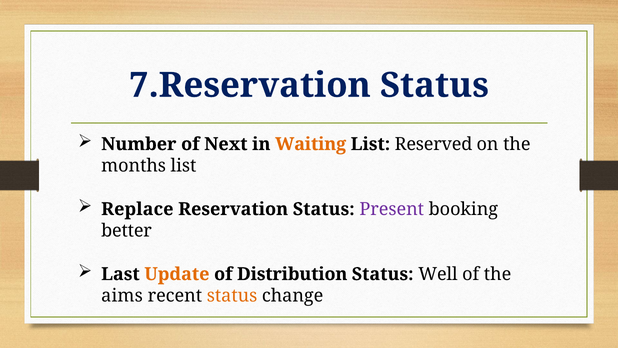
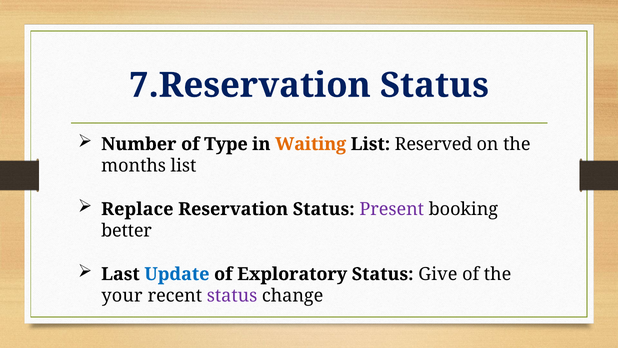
Next: Next -> Type (226, 144)
Update colour: orange -> blue (177, 274)
Distribution: Distribution -> Exploratory (292, 274)
Well: Well -> Give (438, 274)
aims: aims -> your (122, 296)
status colour: orange -> purple (232, 296)
